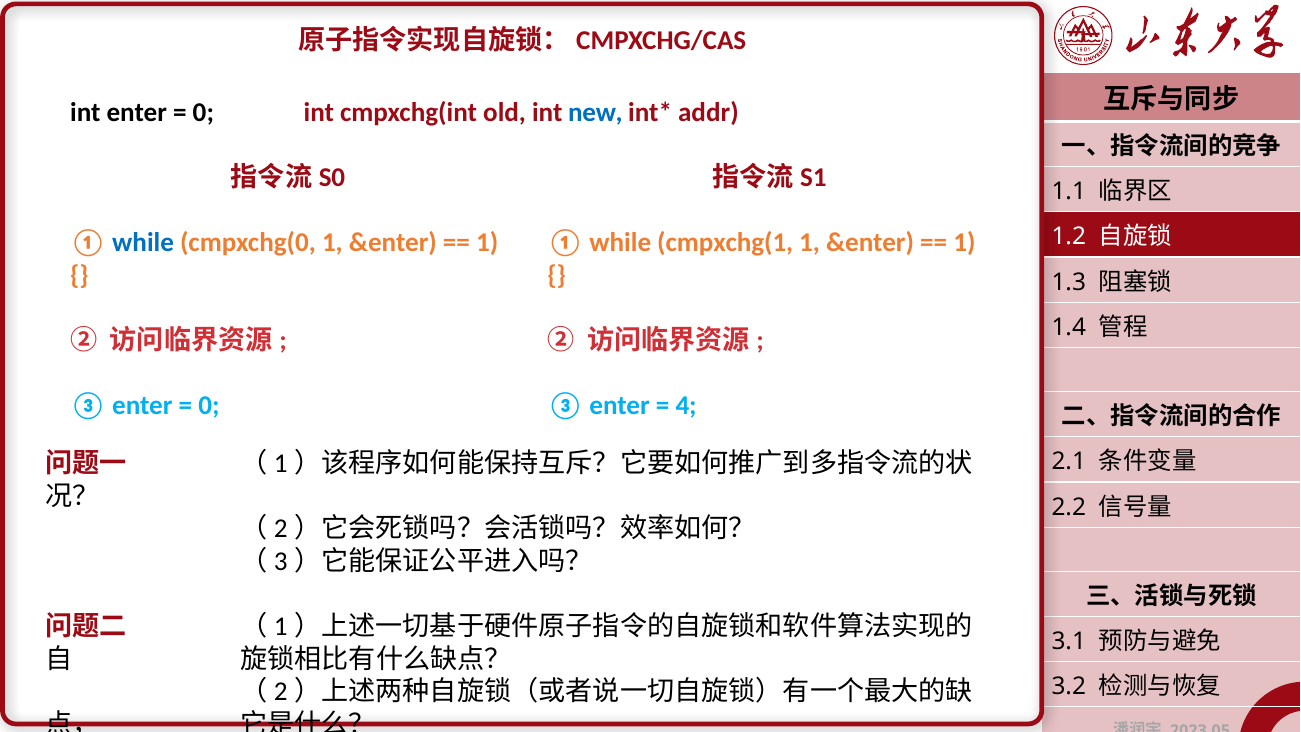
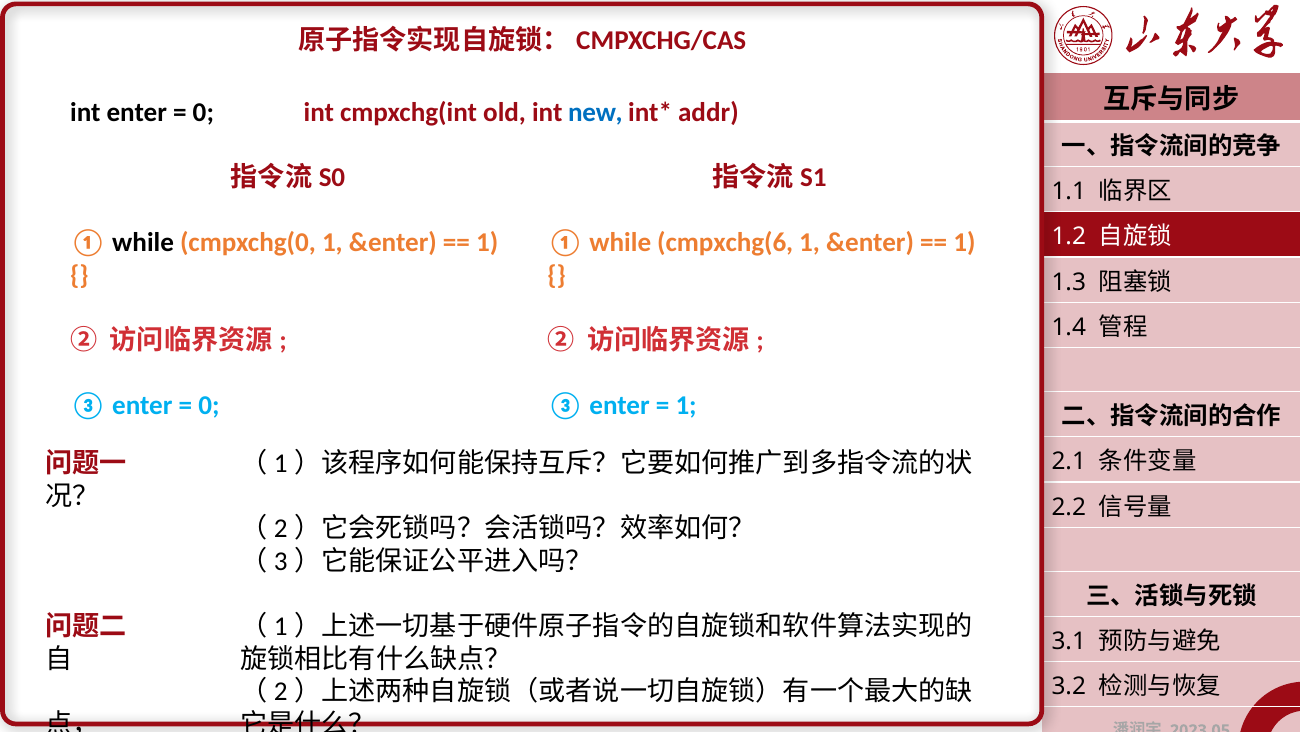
while colour: blue -> black (143, 243)
cmpxchg(1: cmpxchg(1 -> cmpxchg(6 (725, 243)
4: 4 -> 1 (686, 405)
